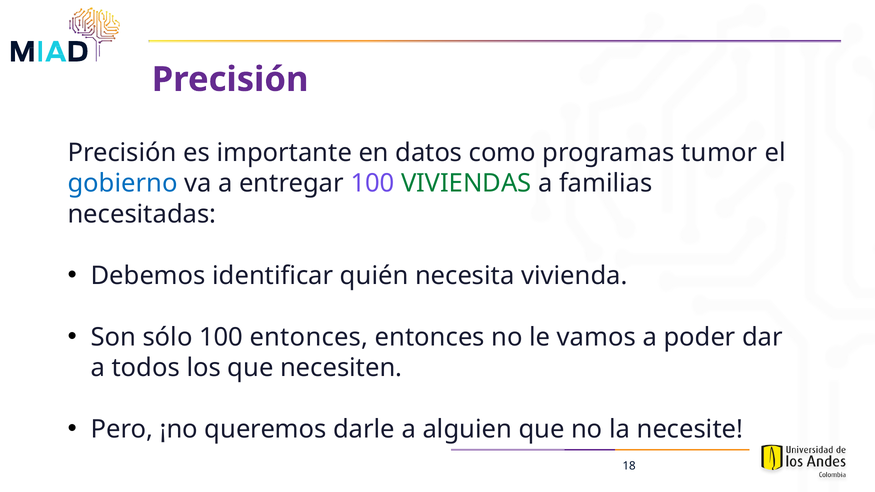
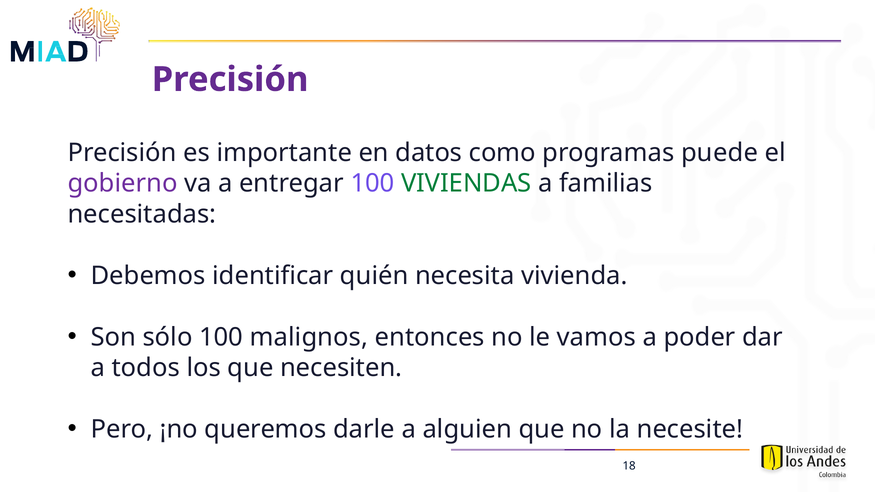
tumor: tumor -> puede (720, 153)
gobierno colour: blue -> purple (123, 183)
100 entonces: entonces -> malignos (309, 337)
